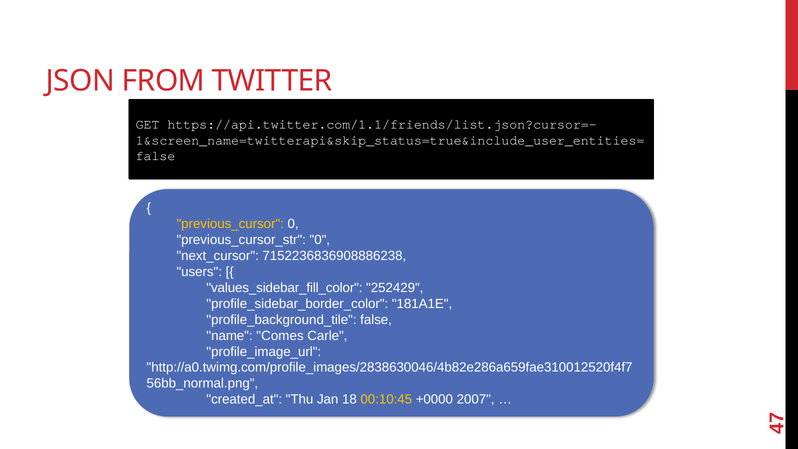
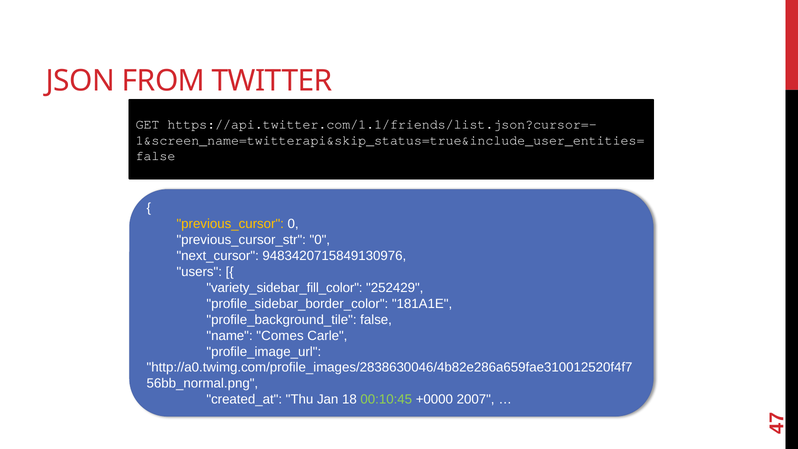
7152236836908886238: 7152236836908886238 -> 9483420715849130976 (334, 256)
values_sidebar_fill_color: values_sidebar_fill_color -> variety_sidebar_fill_color (284, 288)
00:10:45 colour: yellow -> light green (386, 399)
